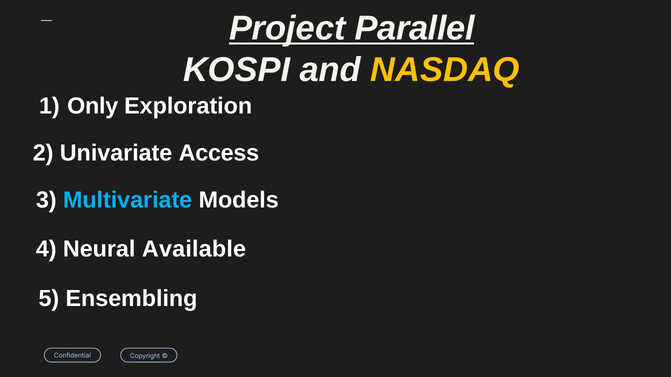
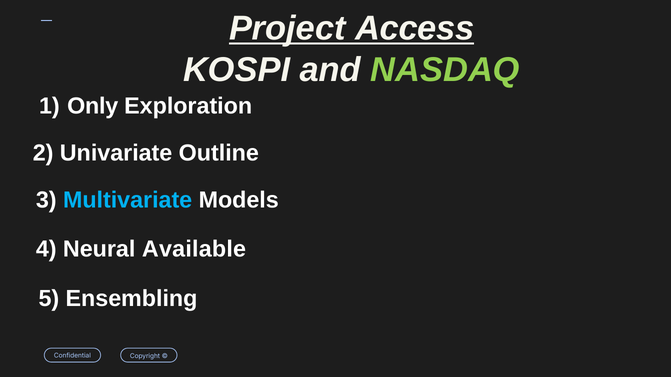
Parallel: Parallel -> Access (415, 29)
NASDAQ colour: yellow -> light green (445, 70)
Access: Access -> Outline (219, 153)
